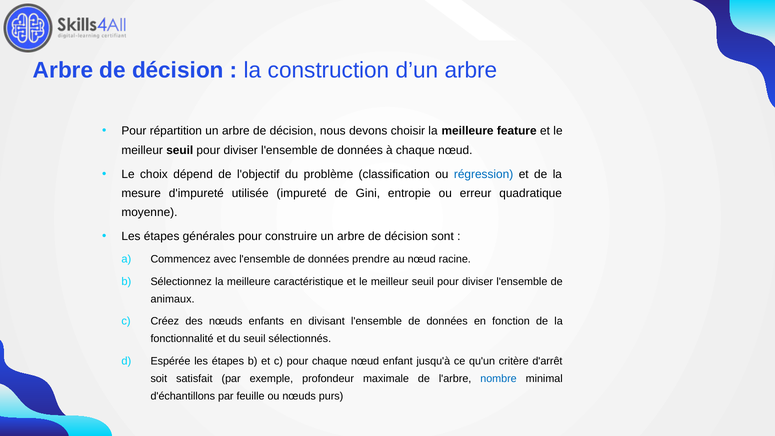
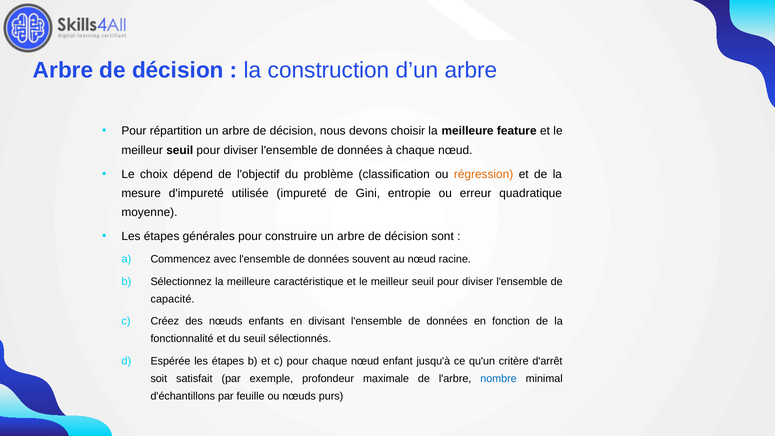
régression colour: blue -> orange (484, 174)
prendre: prendre -> souvent (371, 259)
animaux: animaux -> capacité (173, 299)
